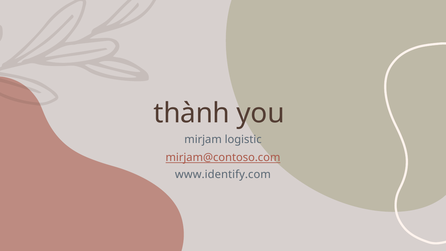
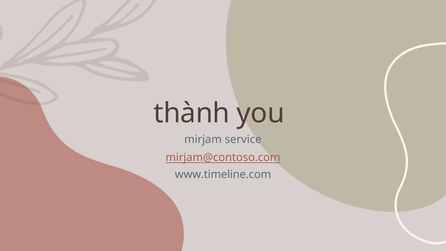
logistic: logistic -> service (243, 139)
www.identify.com: www.identify.com -> www.timeline.com (223, 174)
